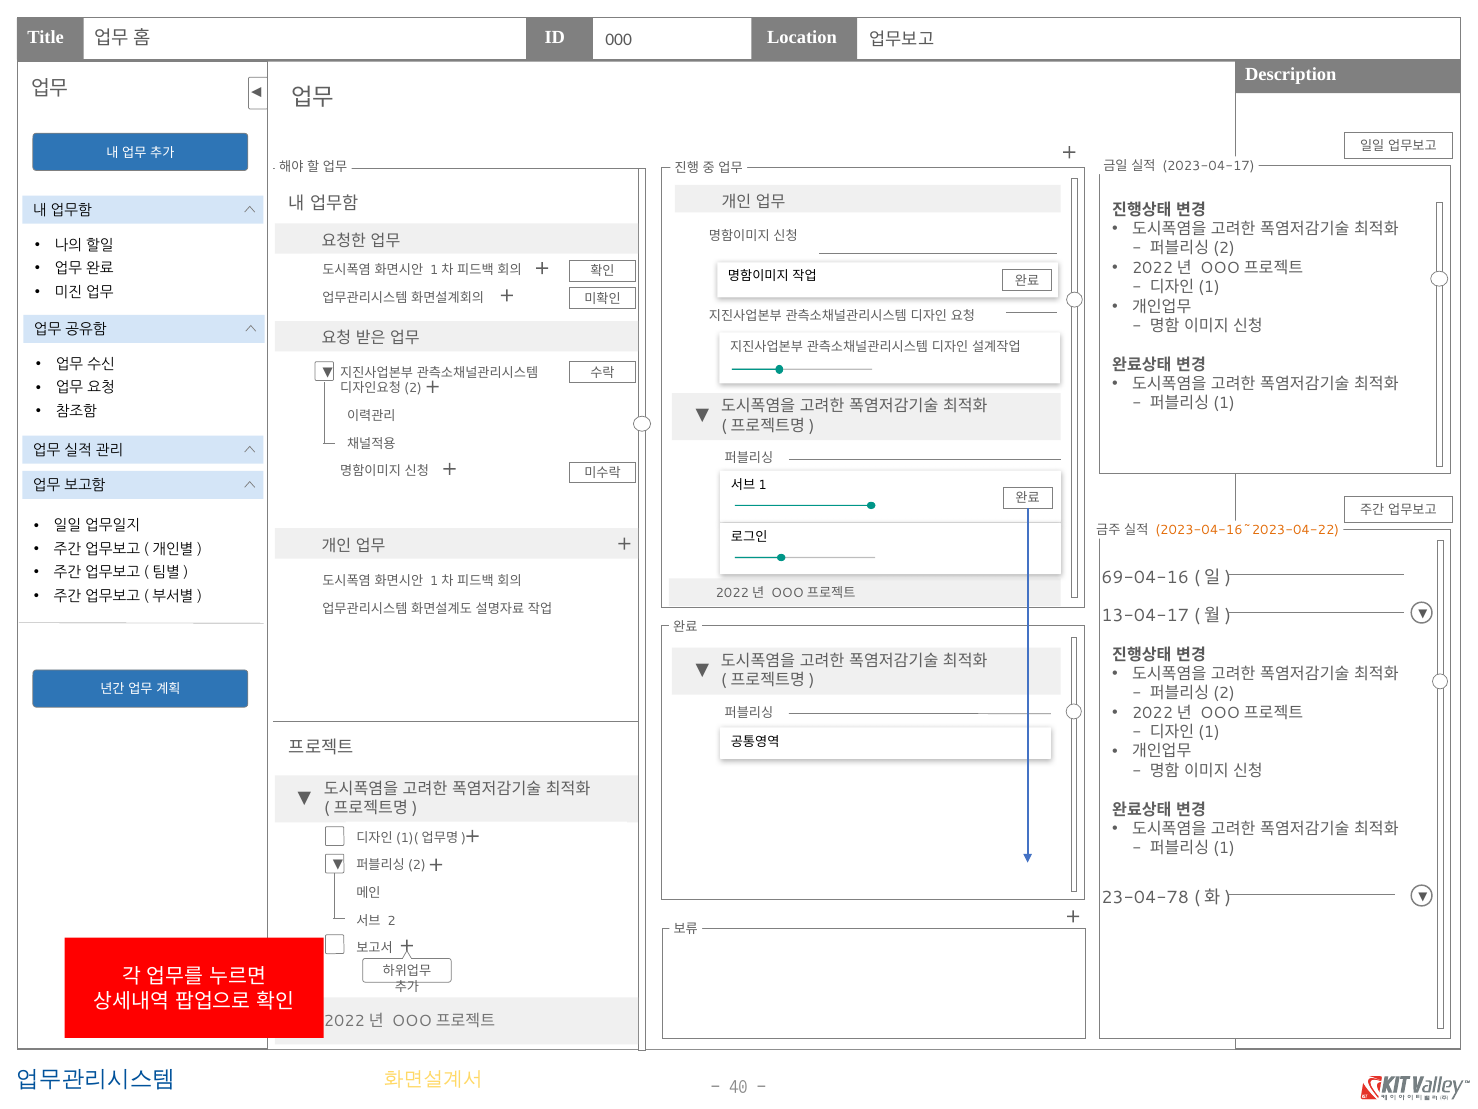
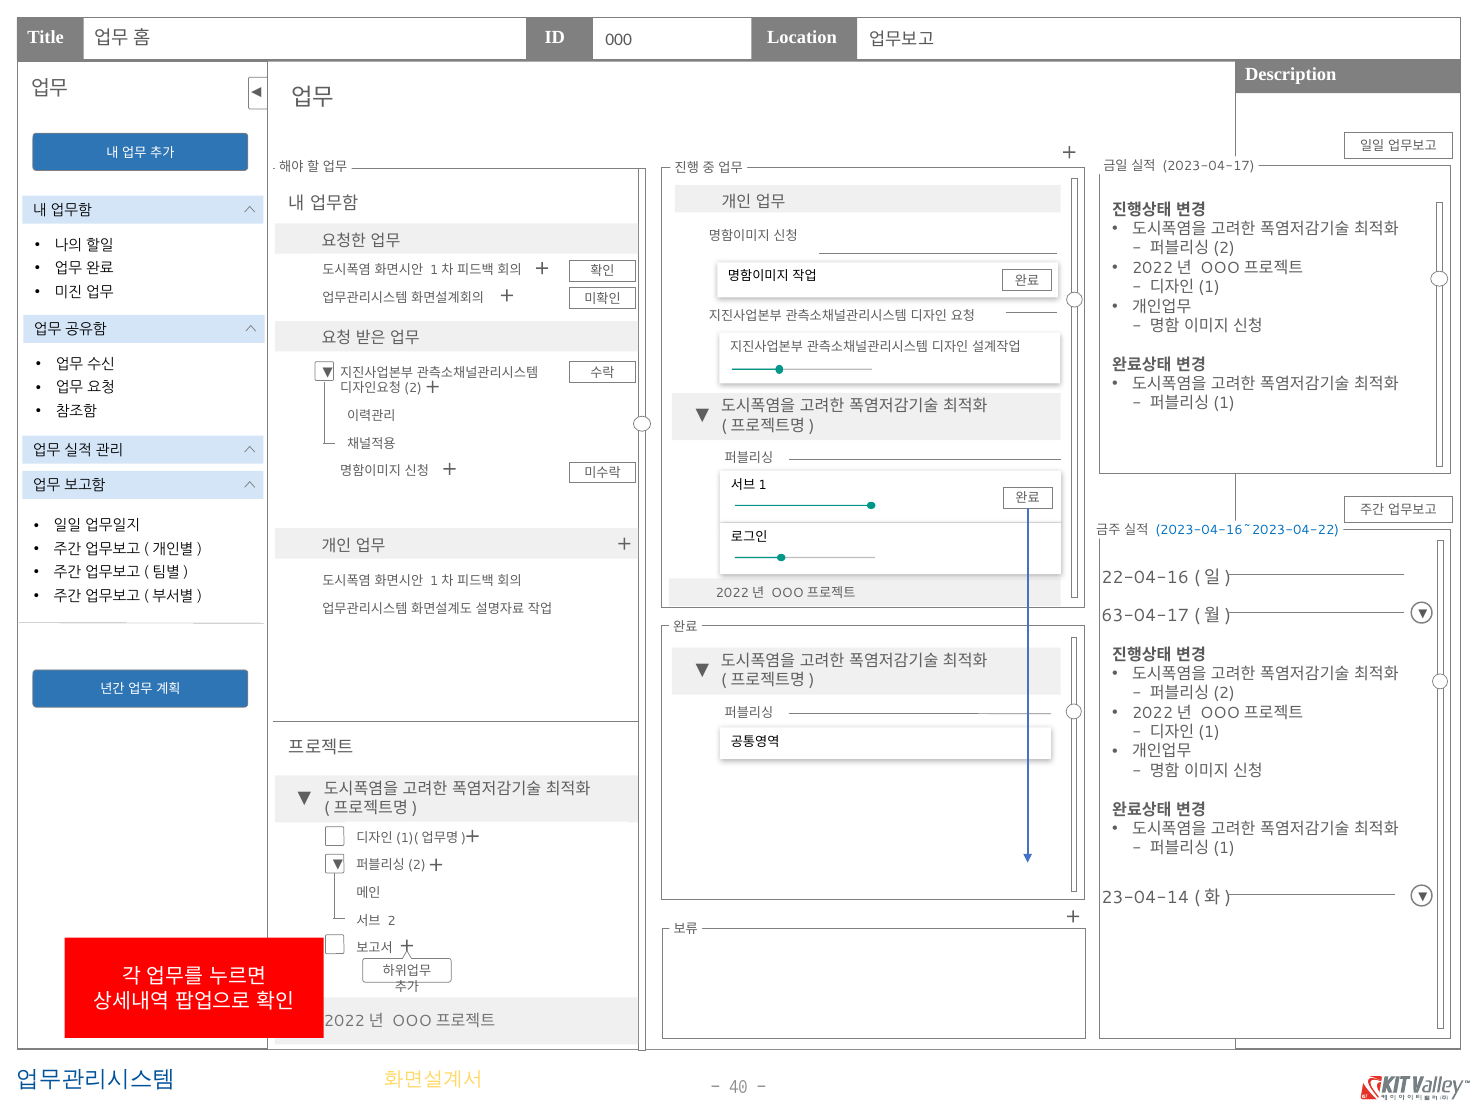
2023-04-16~2023-04-22 colour: orange -> blue (1247, 530)
69-04-16: 69-04-16 -> 22-04-16 (1145, 577)
13-04-17: 13-04-17 -> 63-04-17 (1145, 615)
23-04-78: 23-04-78 -> 23-04-14 (1145, 898)
